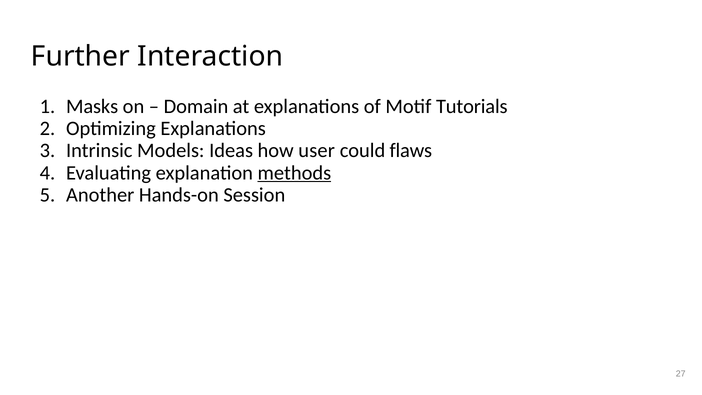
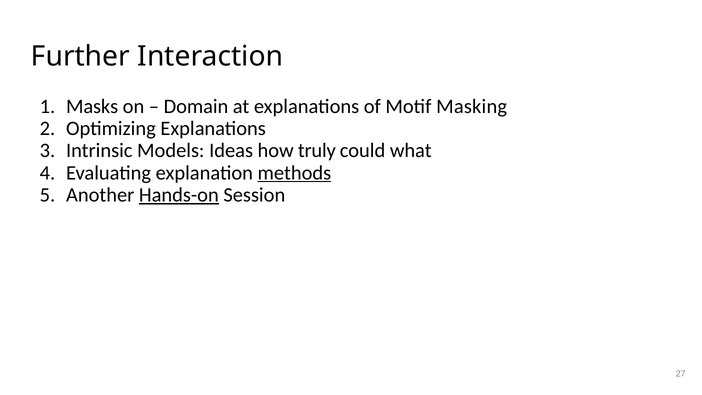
Tutorials: Tutorials -> Masking (472, 106)
user: user -> truly (317, 151)
flaws: flaws -> what (411, 151)
Hands-on underline: none -> present (179, 195)
